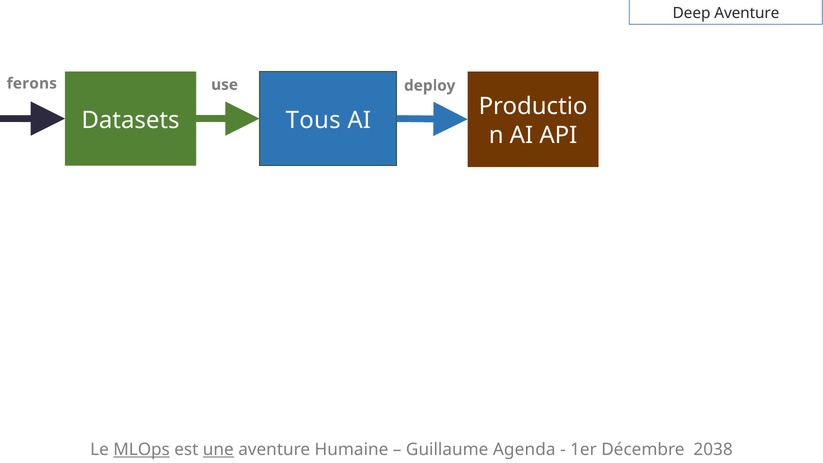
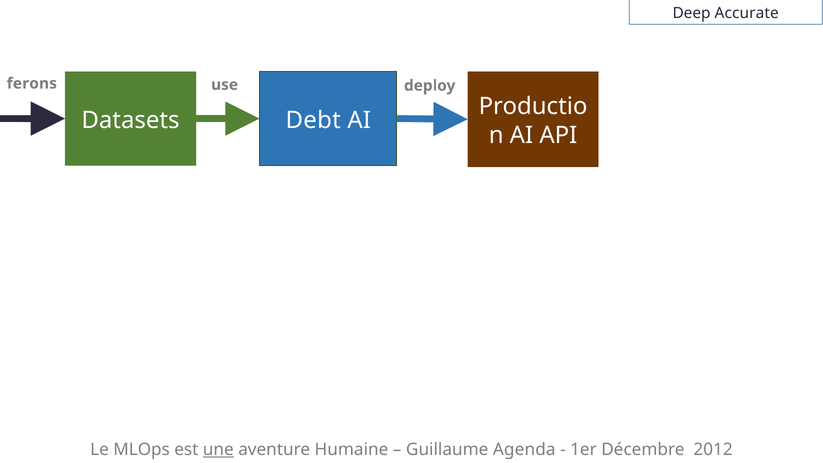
Deep Aventure: Aventure -> Accurate (747, 13)
Tous: Tous -> Debt (313, 120)
MLOps underline: present -> none (142, 450)
2038: 2038 -> 2012 (713, 450)
